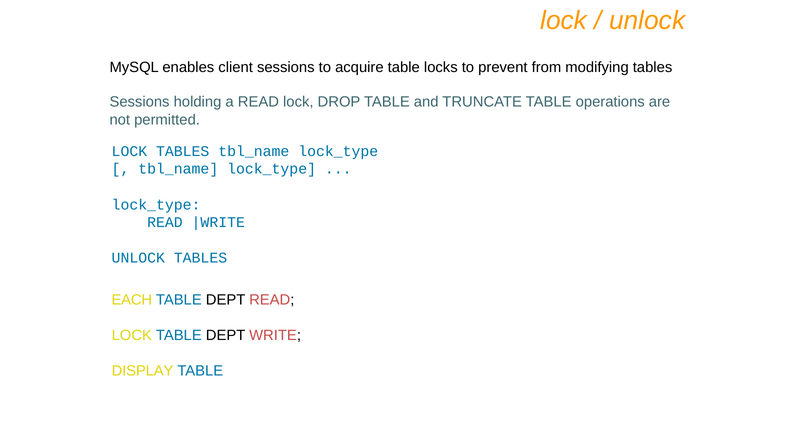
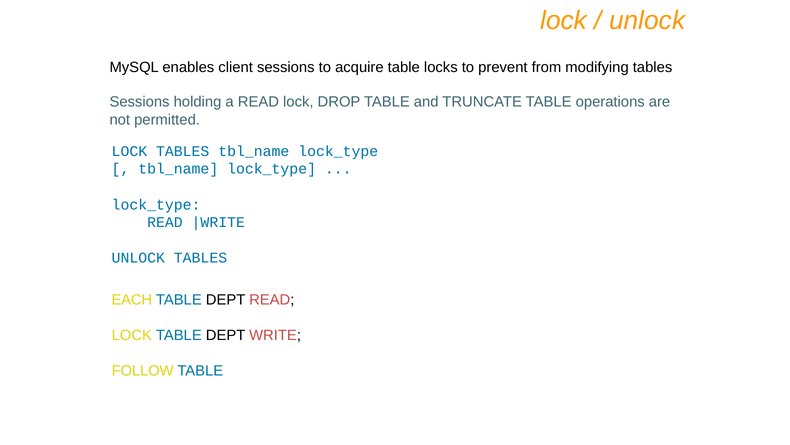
DISPLAY: DISPLAY -> FOLLOW (143, 370)
